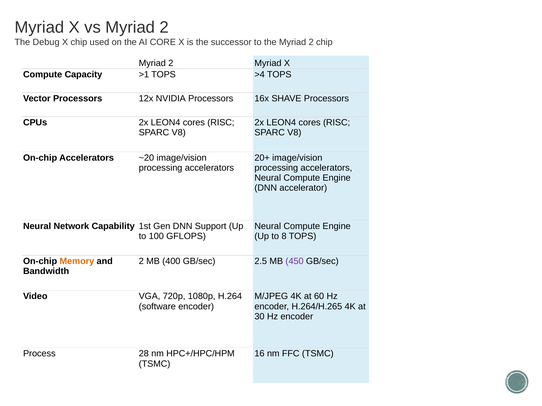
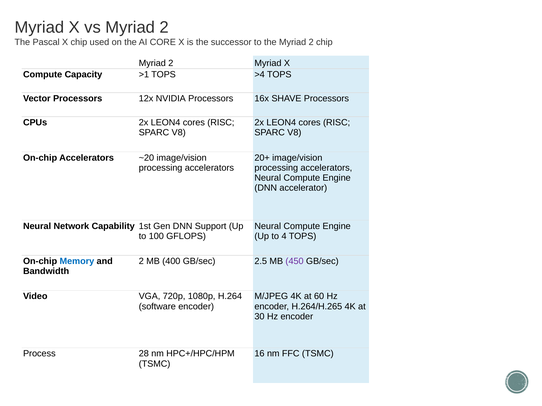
Debug: Debug -> Pascal (46, 42)
8: 8 -> 4 (284, 237)
Memory colour: orange -> blue (77, 262)
